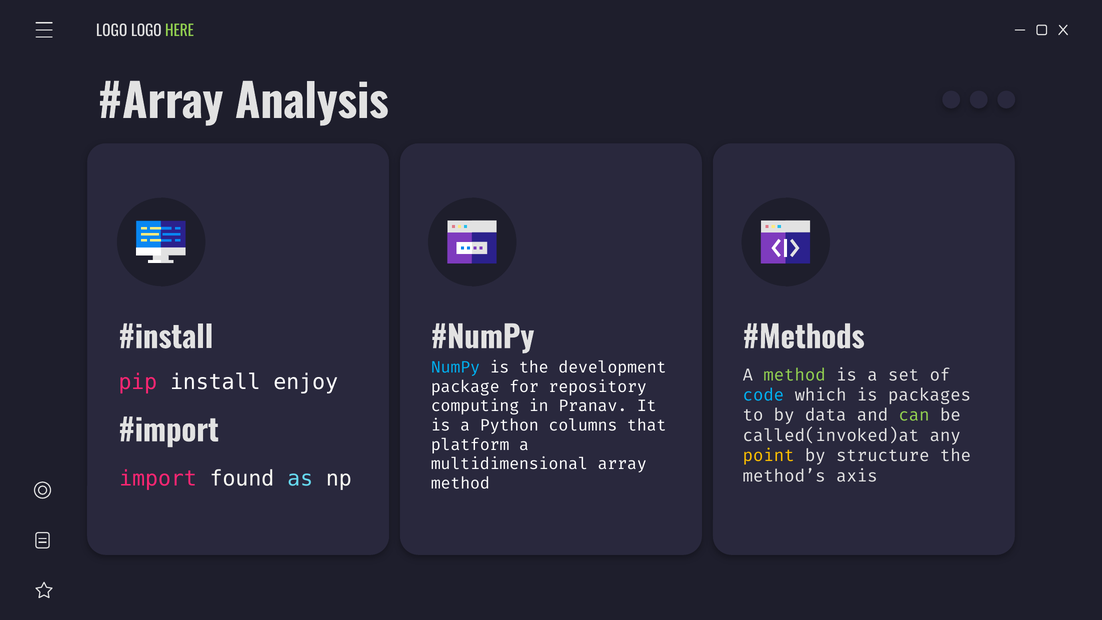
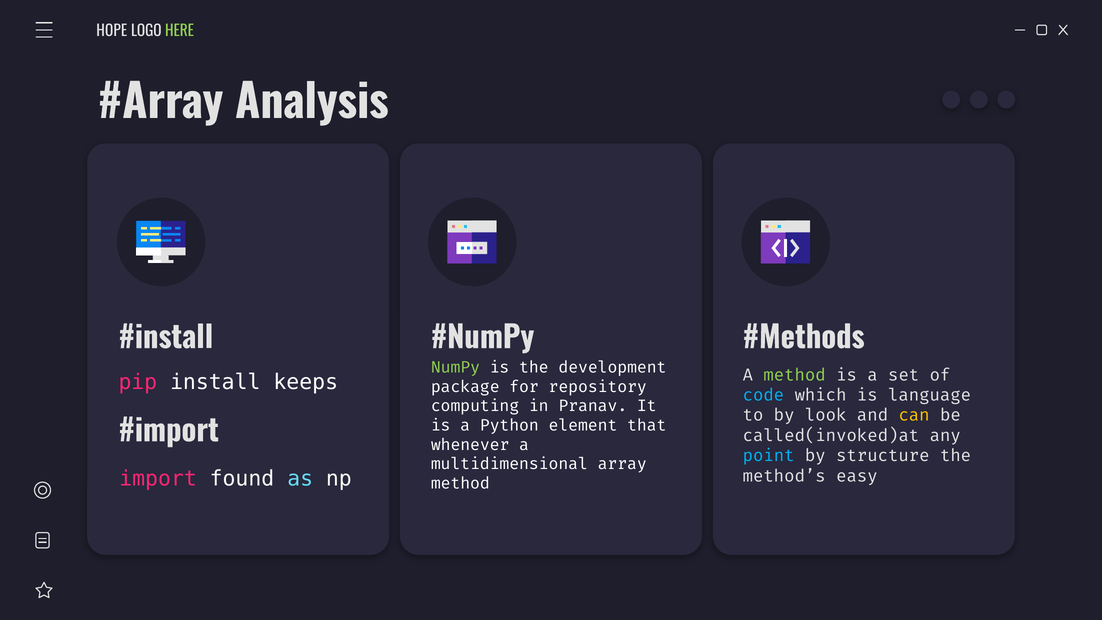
LOGO: LOGO -> HOPE (112, 31)
NumPy colour: light blue -> light green (455, 368)
enjoy: enjoy -> keeps (306, 382)
packages: packages -> language (930, 395)
data: data -> look (826, 415)
can colour: light green -> yellow (914, 415)
columns: columns -> element (583, 425)
platform: platform -> whenever (470, 445)
point colour: yellow -> light blue (769, 456)
axis: axis -> easy (857, 476)
